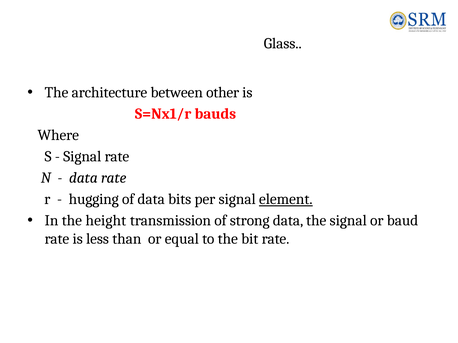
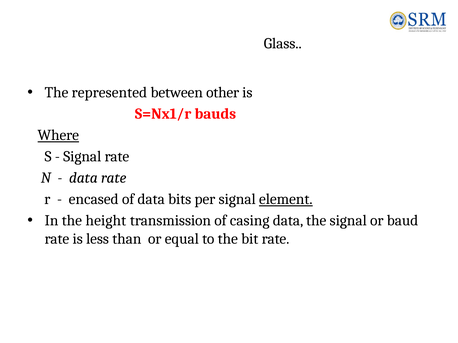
architecture: architecture -> represented (109, 93)
Where underline: none -> present (58, 135)
hugging: hugging -> encased (94, 200)
strong: strong -> casing (250, 221)
